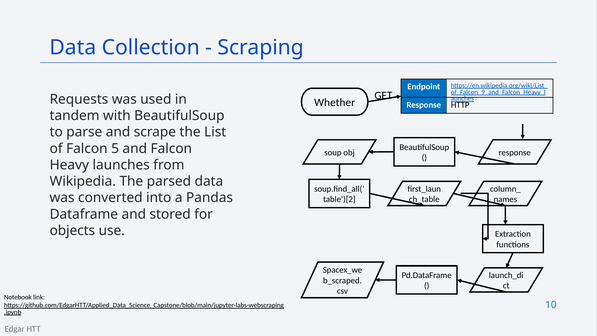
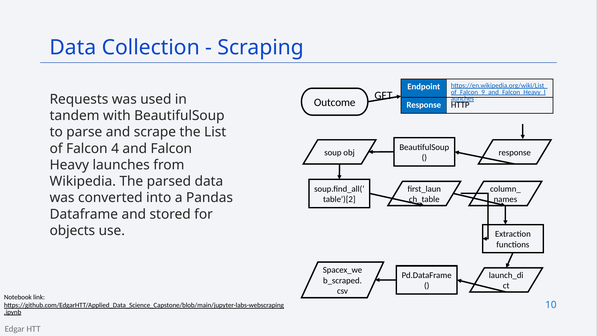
Whether: Whether -> Outcome (335, 102)
5: 5 -> 4 (115, 148)
